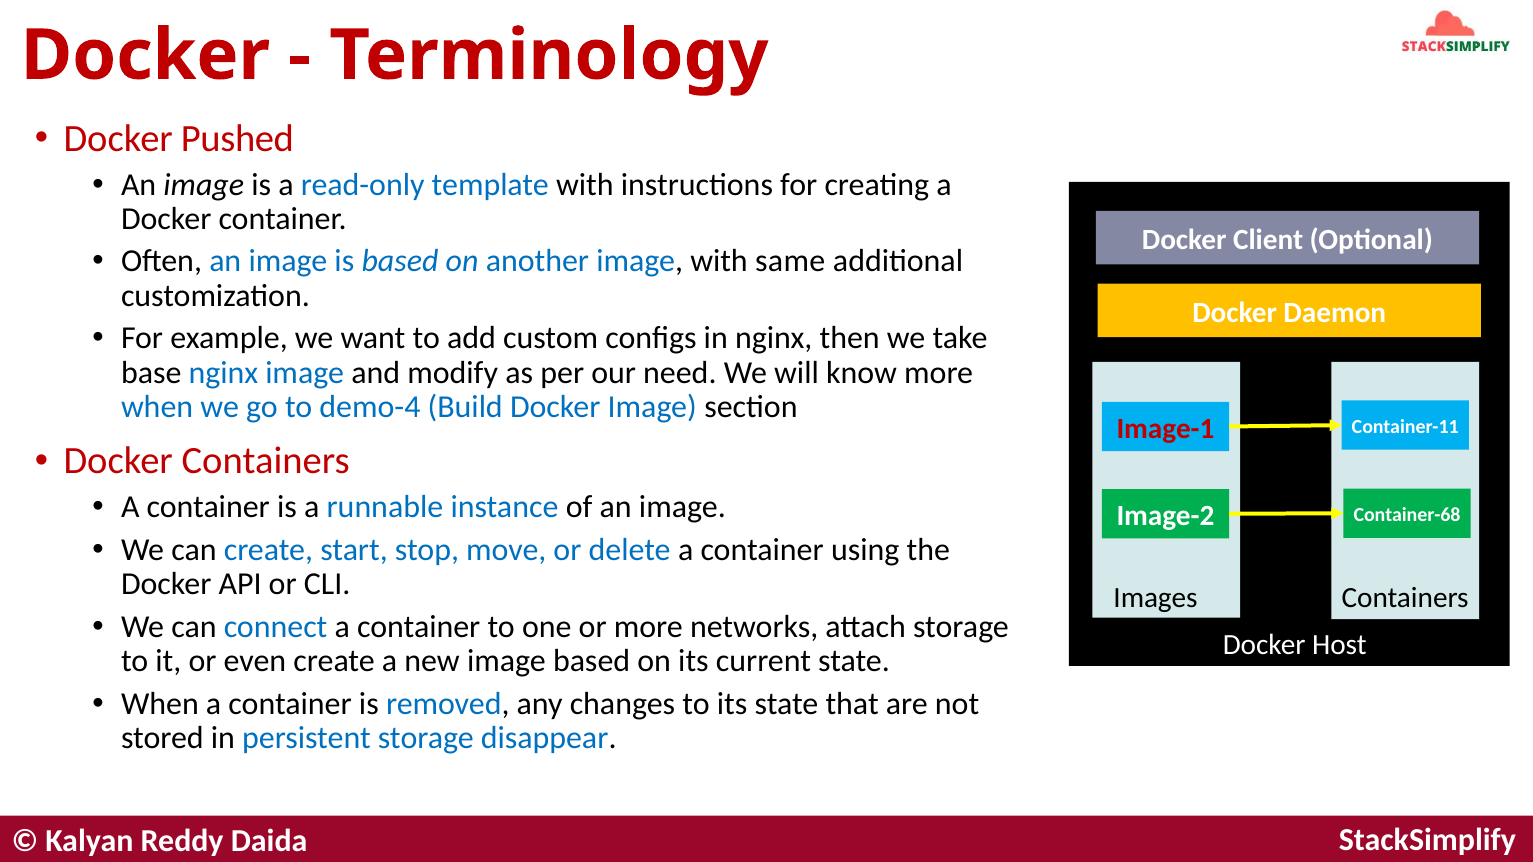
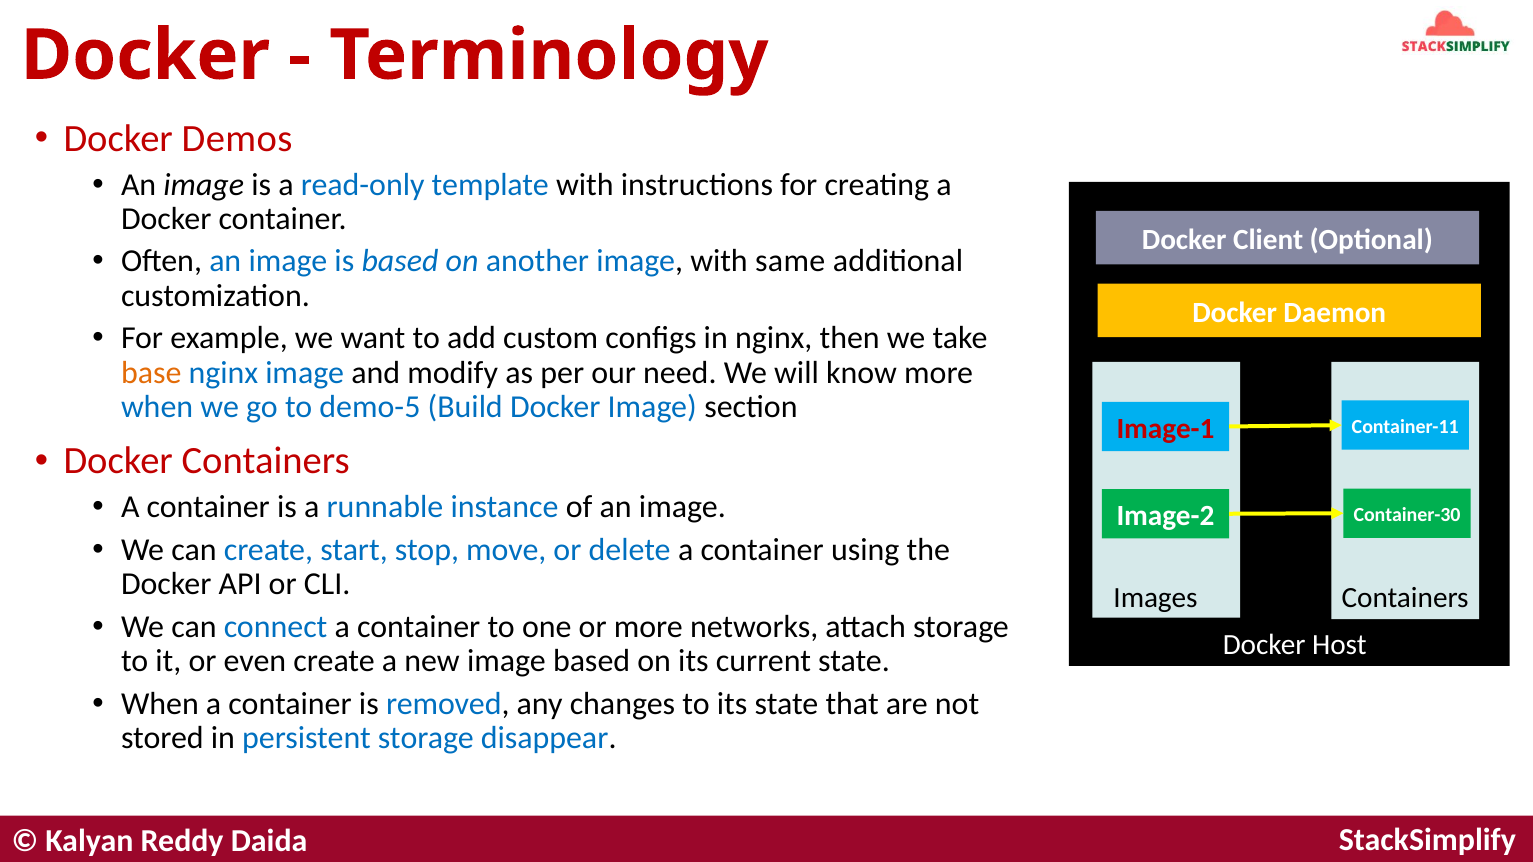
Pushed: Pushed -> Demos (237, 138)
base colour: black -> orange (151, 373)
demo-4: demo-4 -> demo-5 (370, 407)
Container-68: Container-68 -> Container-30 (1407, 515)
